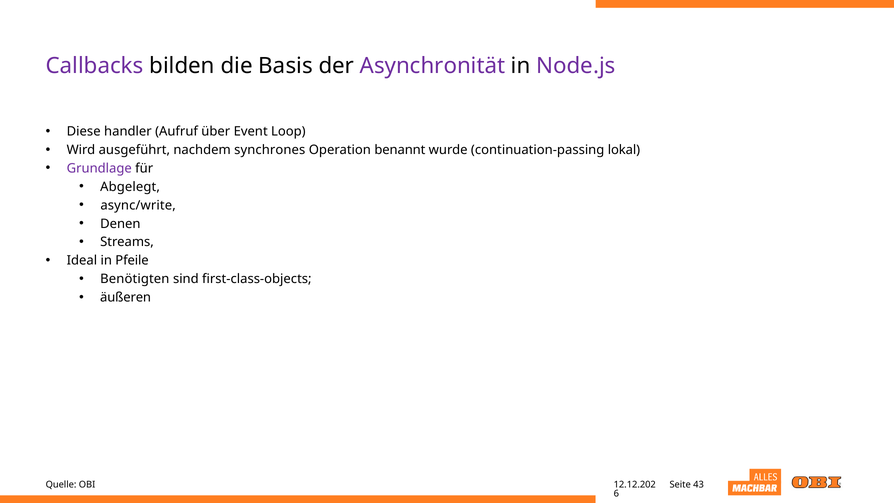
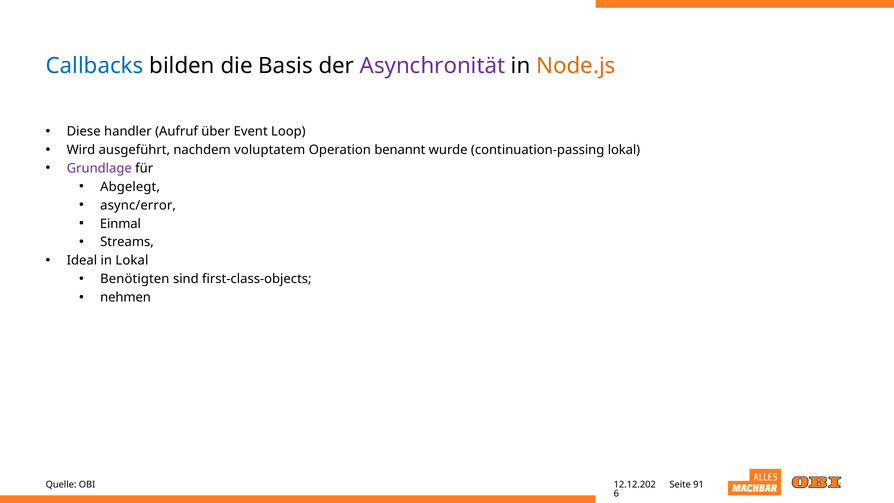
Callbacks colour: purple -> blue (95, 66)
Node.js colour: purple -> orange (576, 66)
synchrones: synchrones -> voluptatem (270, 150)
async/write: async/write -> async/error (138, 205)
Denen: Denen -> Einmal (120, 224)
in Pfeile: Pfeile -> Lokal (132, 261)
äußeren: äußeren -> nehmen (126, 297)
43: 43 -> 91 (699, 484)
